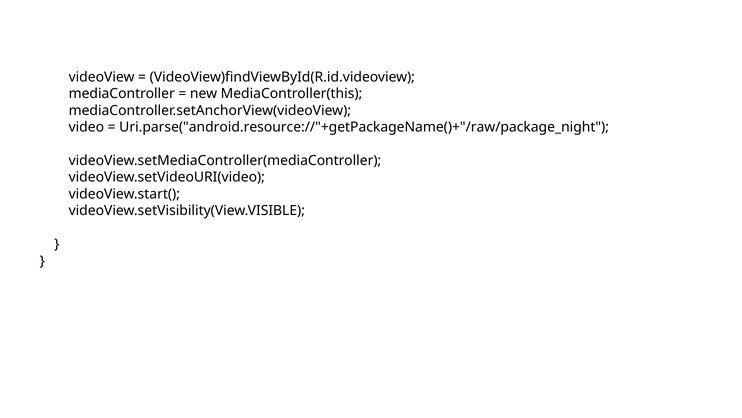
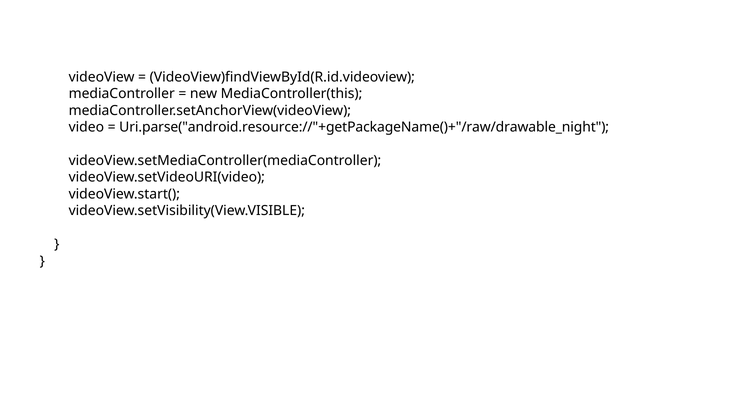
Uri.parse("android.resource://"+getPackageName()+"/raw/package_night: Uri.parse("android.resource://"+getPackageName()+"/raw/package_night -> Uri.parse("android.resource://"+getPackageName()+"/raw/drawable_night (364, 127)
